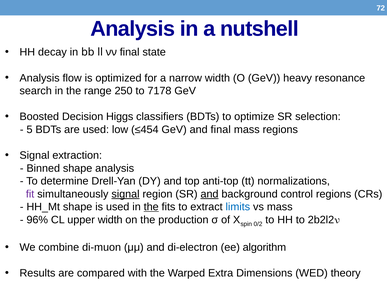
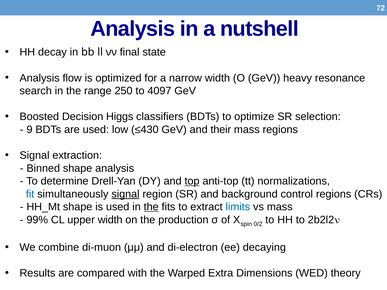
7178: 7178 -> 4097 (159, 91)
5: 5 -> 9 (29, 130)
≤454: ≤454 -> ≤430 (145, 130)
and final: final -> their (221, 130)
top underline: none -> present (192, 181)
fit colour: purple -> blue (30, 194)
and underline: present -> none (209, 194)
96%: 96% -> 99% (37, 220)
algorithm: algorithm -> decaying (264, 248)
